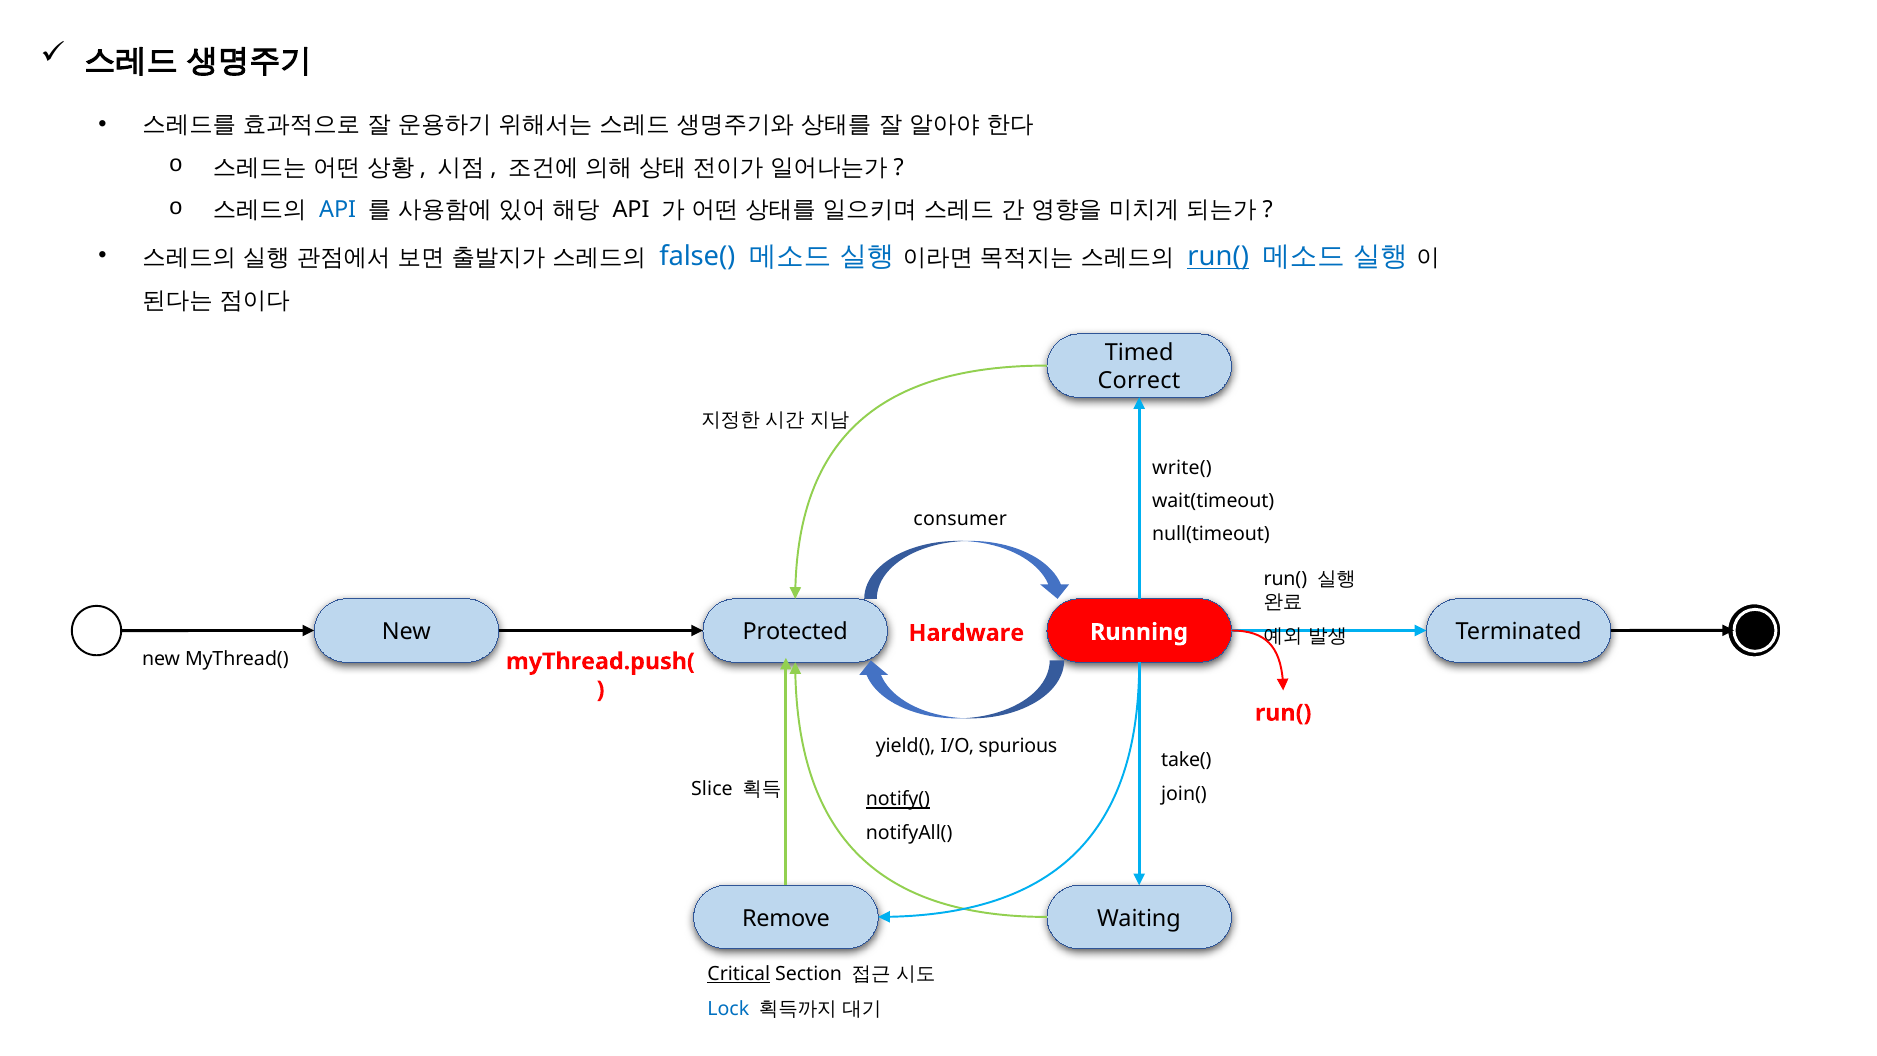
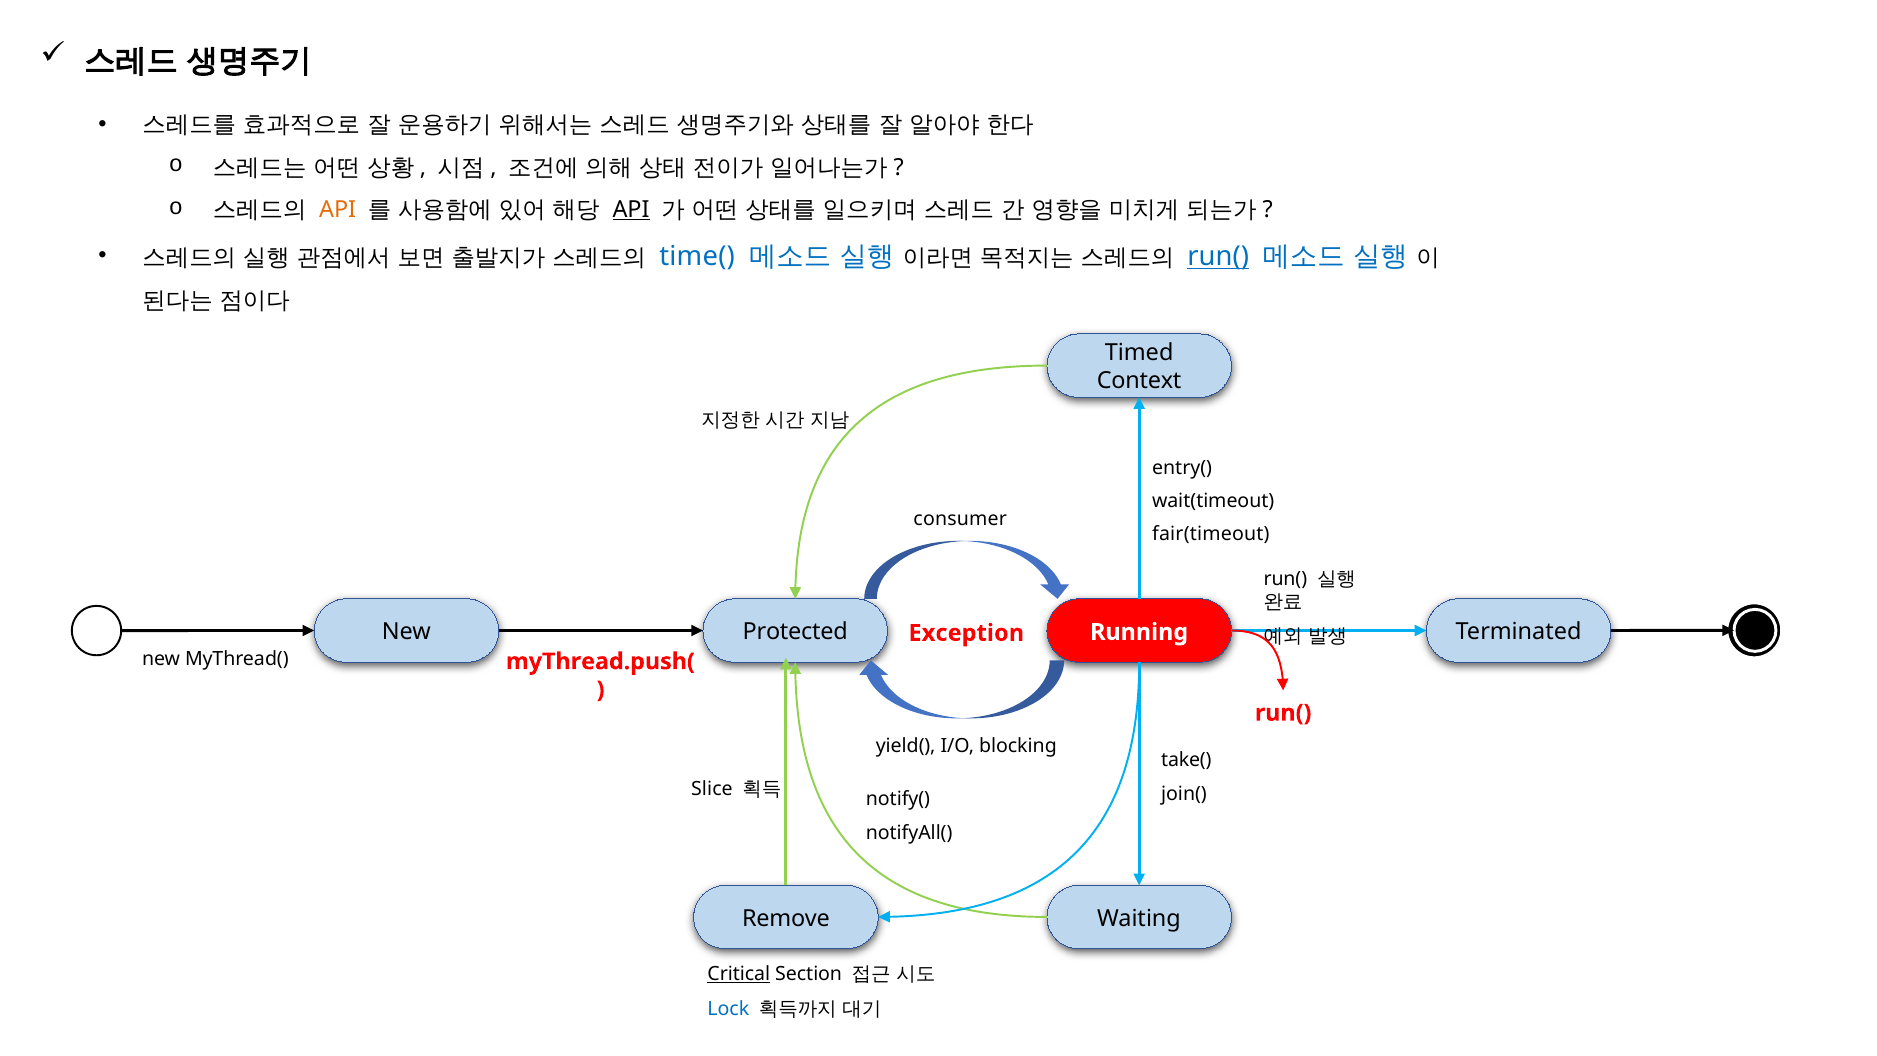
API colour: blue -> orange (338, 210)
API underline: none -> present (631, 210)
false(: false( -> time( (697, 257)
Correct: Correct -> Context (1139, 381)
write(: write( -> entry( (1182, 468)
null(timeout: null(timeout -> fair(timeout (1211, 534)
Hardware: Hardware -> Exception (966, 633)
spurious: spurious -> blocking (1018, 745)
notify( underline: present -> none (898, 799)
